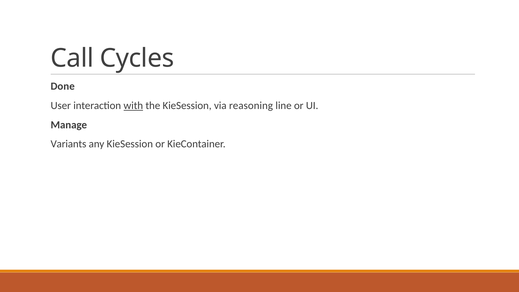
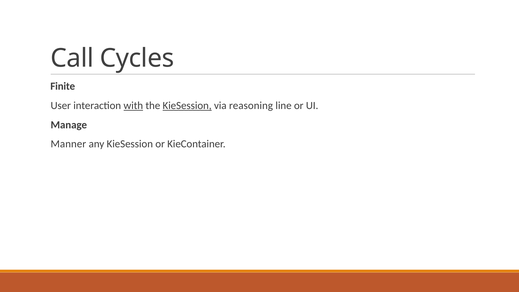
Done: Done -> Finite (63, 86)
KieSession underline: none -> present (187, 106)
Variants: Variants -> Manner (68, 144)
